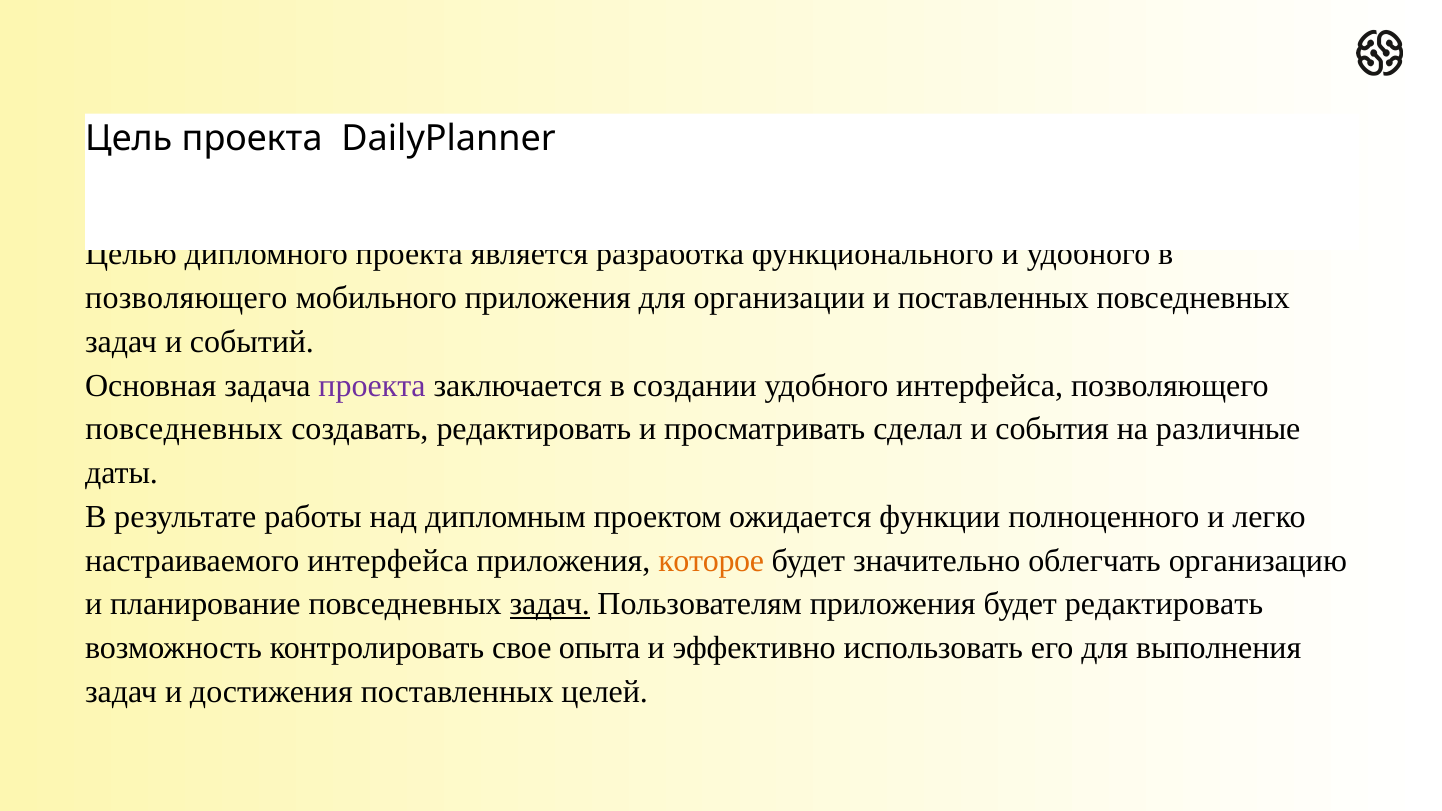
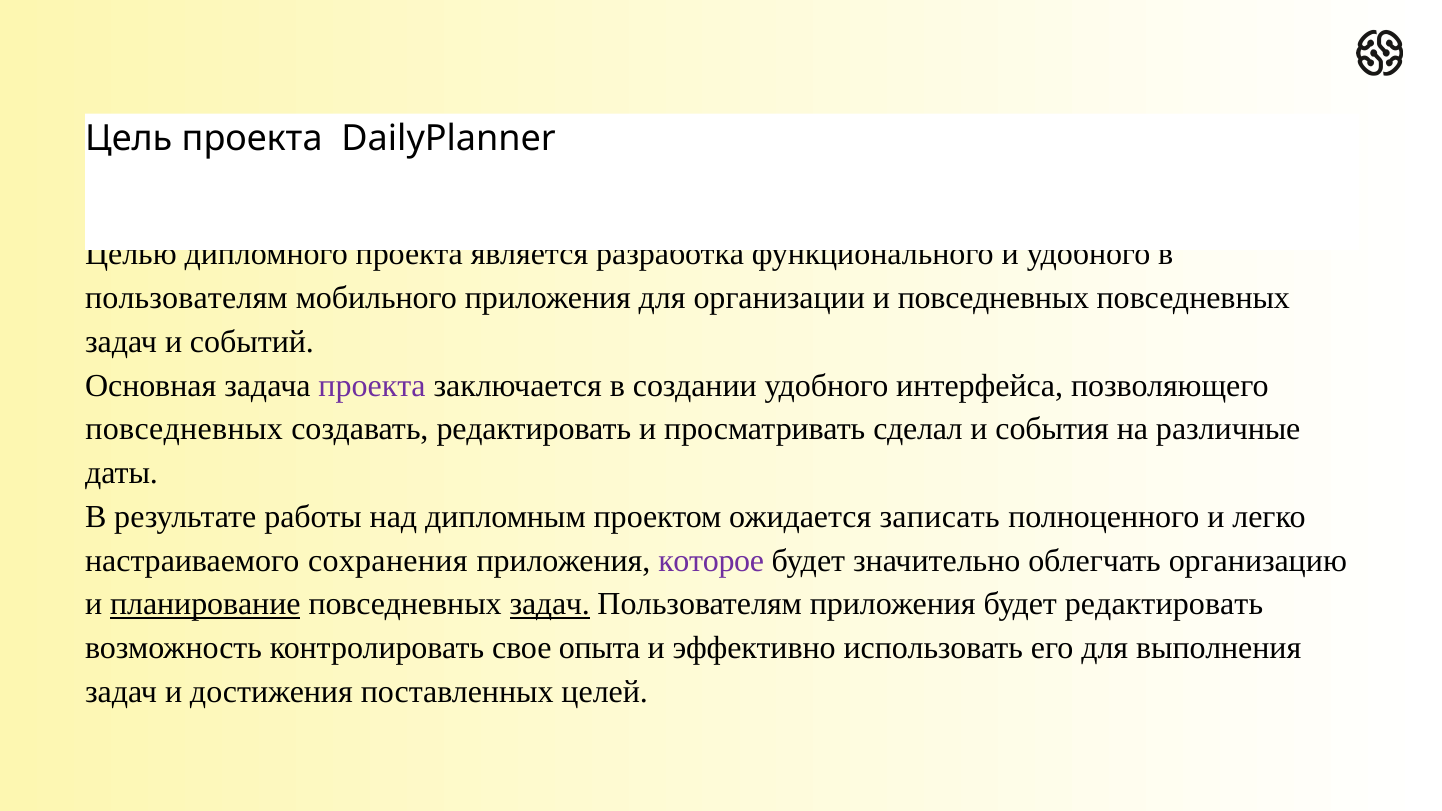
позволяющего: позволяющего -> пользователям (186, 298)
и поставленных: поставленных -> повседневных (993, 298)
функции: функции -> записать (940, 517)
настраиваемого интерфейса: интерфейса -> сохранения (388, 561)
которое colour: orange -> purple (711, 561)
планирование underline: none -> present (205, 604)
